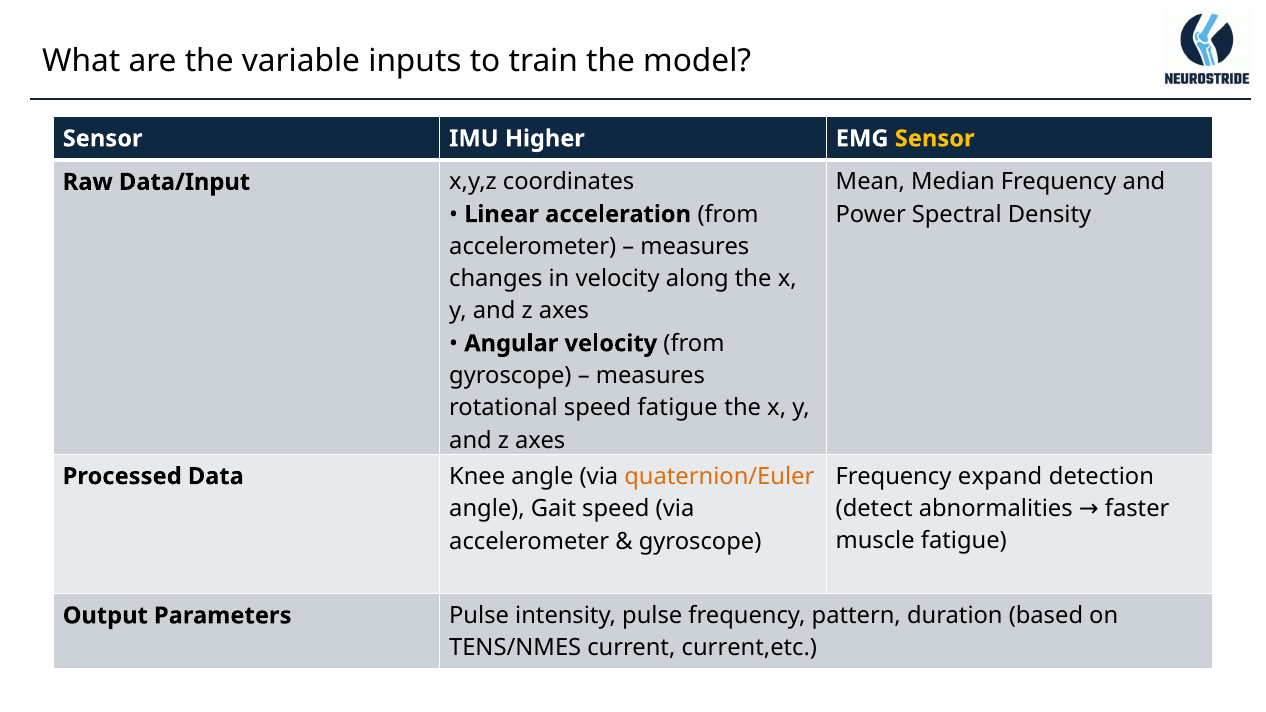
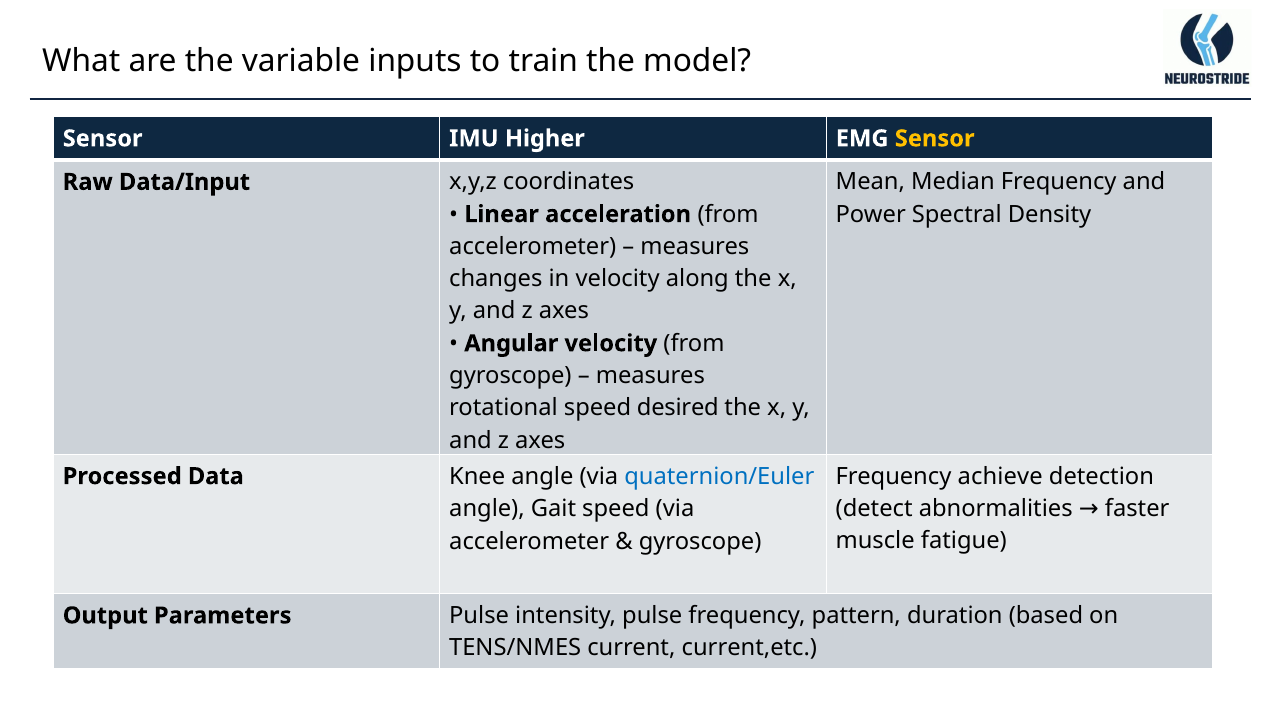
speed fatigue: fatigue -> desired (678, 408)
expand: expand -> achieve (1000, 476)
quaternion/Euler colour: orange -> blue (719, 477)
